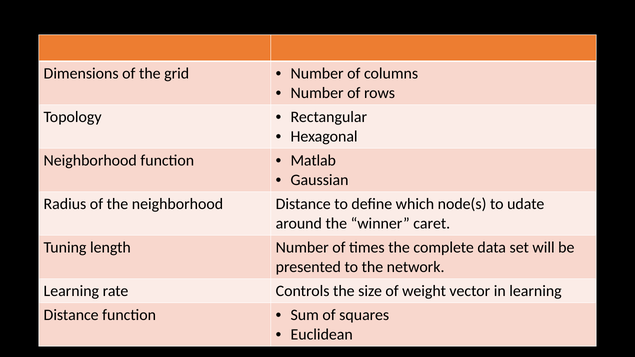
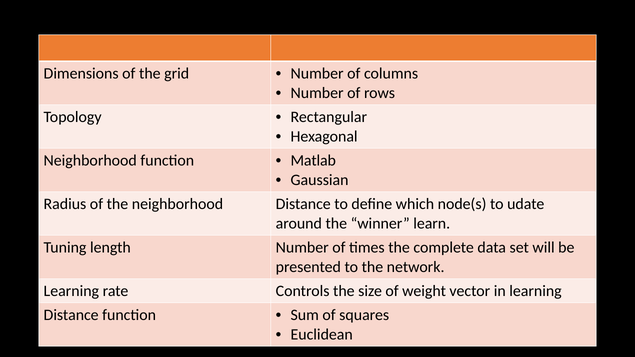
caret: caret -> learn (432, 223)
